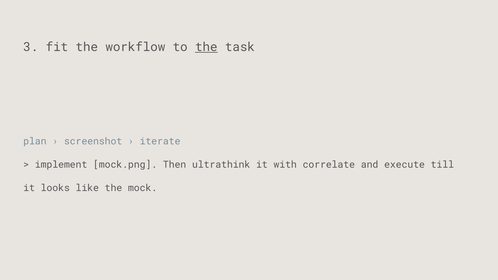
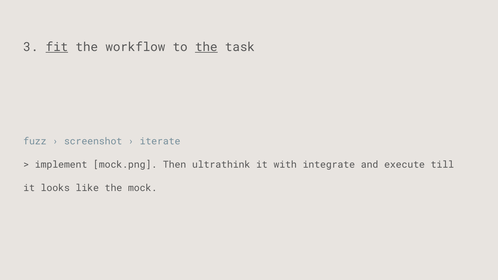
fit underline: none -> present (57, 47)
plan: plan -> fuzz (35, 141)
correlate: correlate -> integrate (329, 165)
